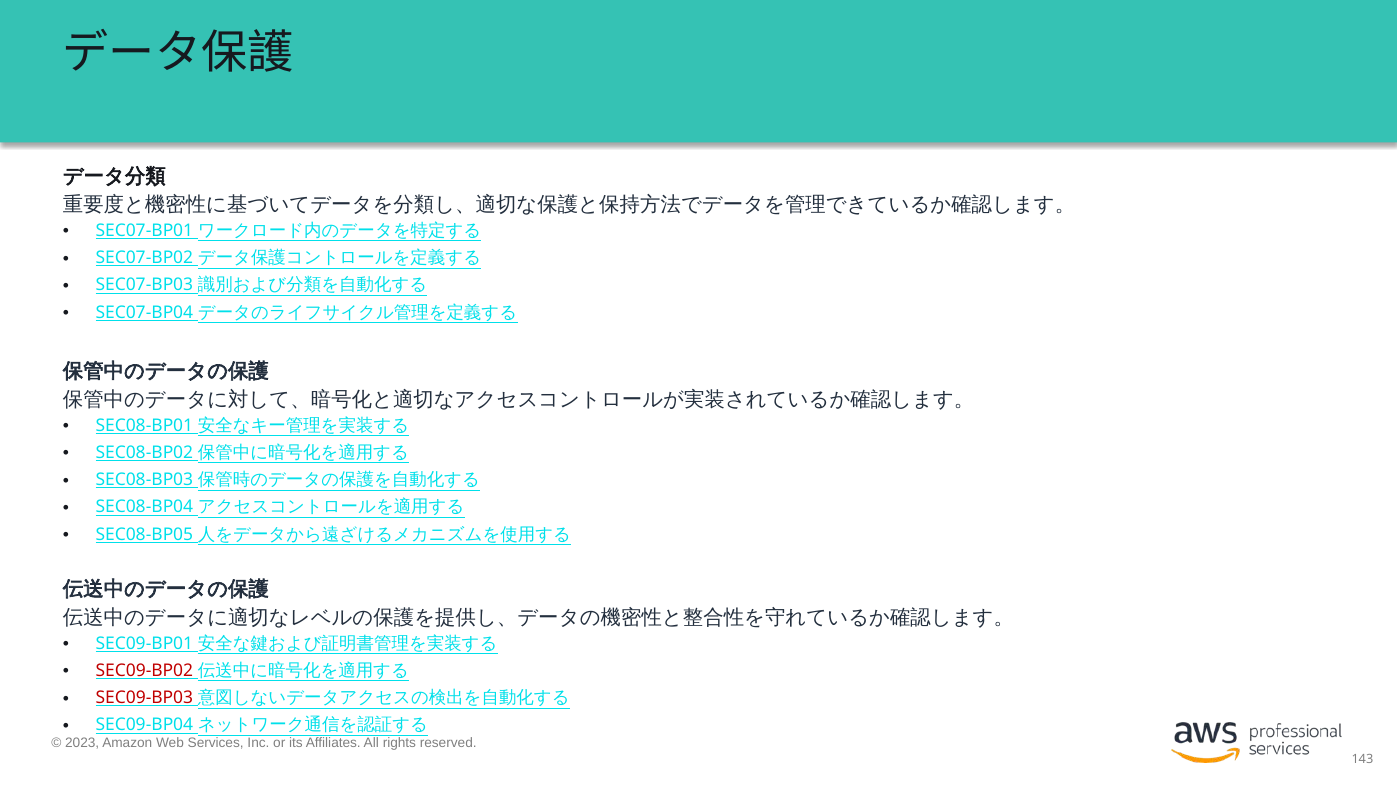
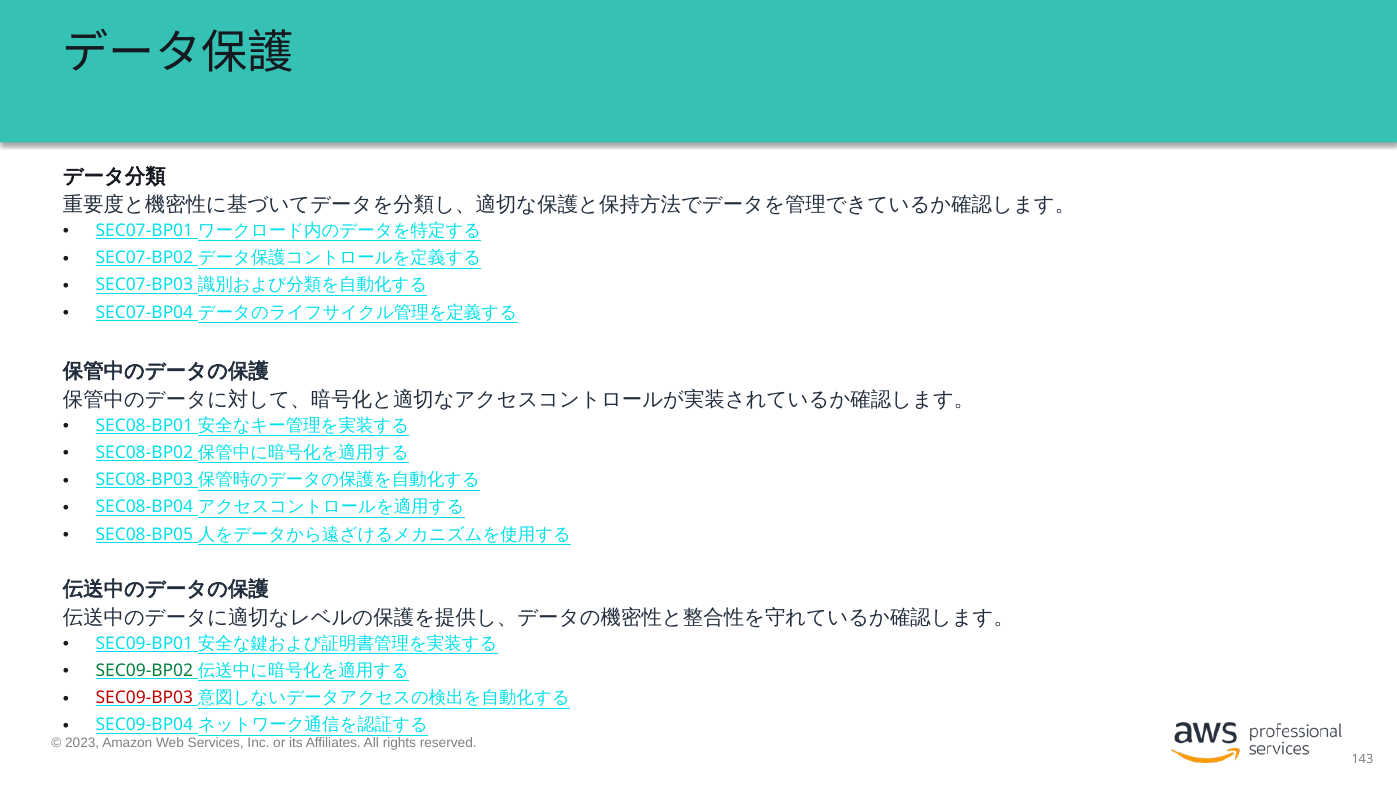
SEC09-BP02 colour: red -> green (144, 670)
